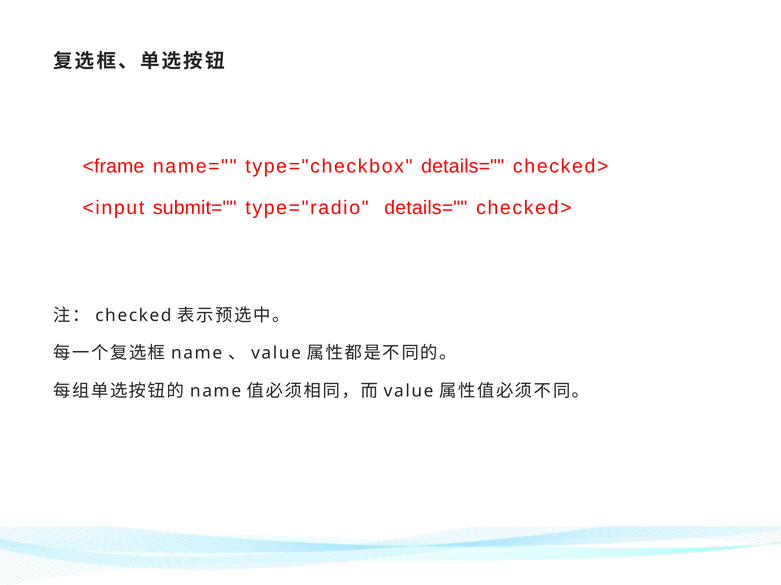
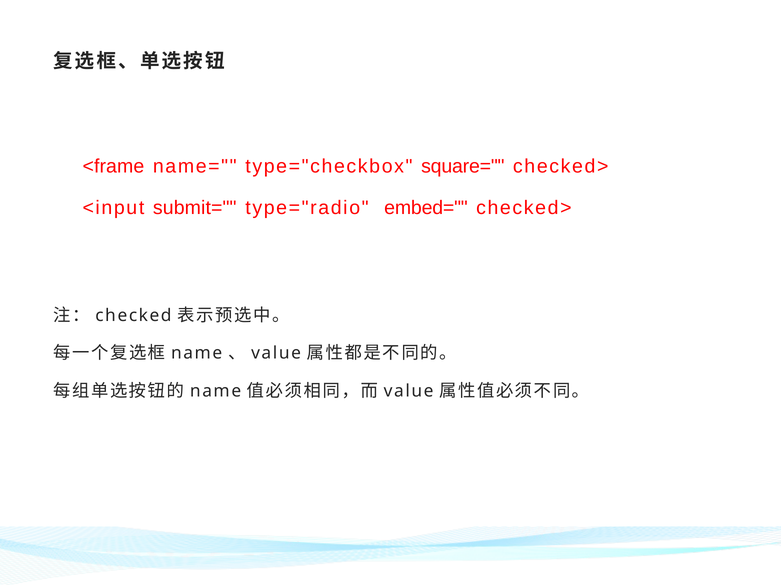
type="checkbox details=: details= -> square= (463, 167)
type="radio details=: details= -> embed= (426, 208)
